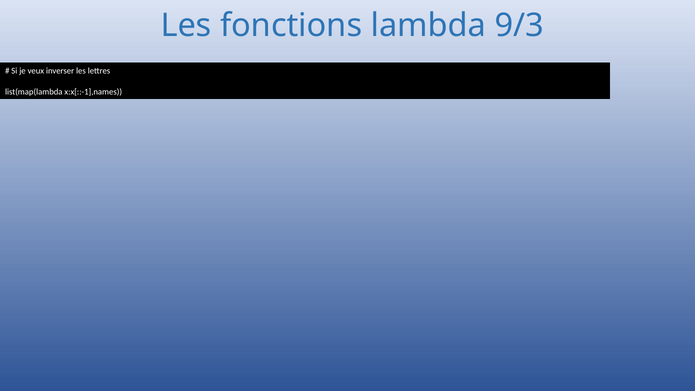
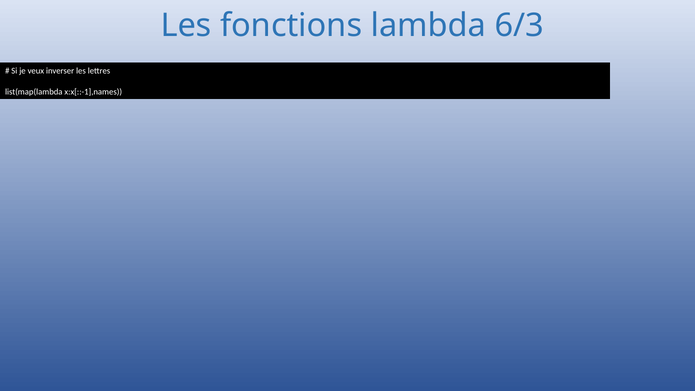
9/3: 9/3 -> 6/3 (519, 25)
